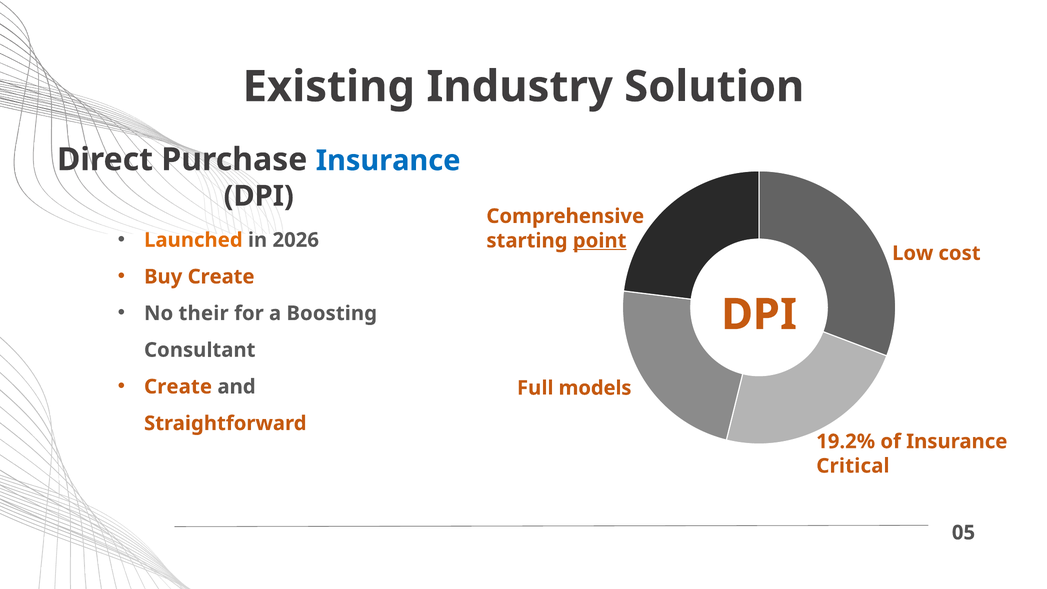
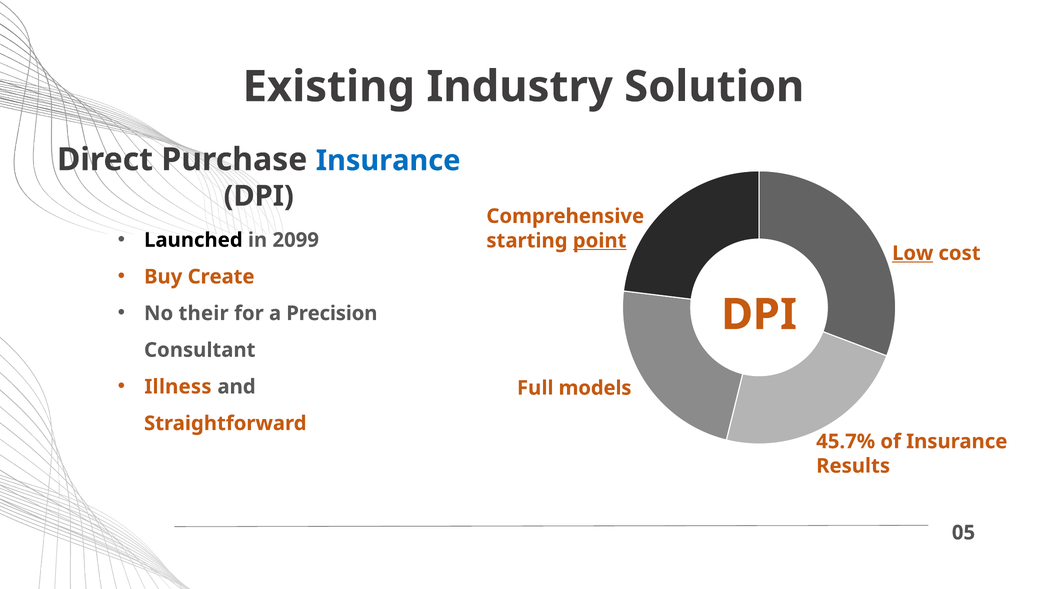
Launched colour: orange -> black (193, 240)
2026: 2026 -> 2099 (296, 240)
Low underline: none -> present (913, 253)
Boosting: Boosting -> Precision (332, 313)
Create: Create -> Illness (178, 387)
19.2%: 19.2% -> 45.7% (846, 441)
Critical: Critical -> Results (853, 466)
